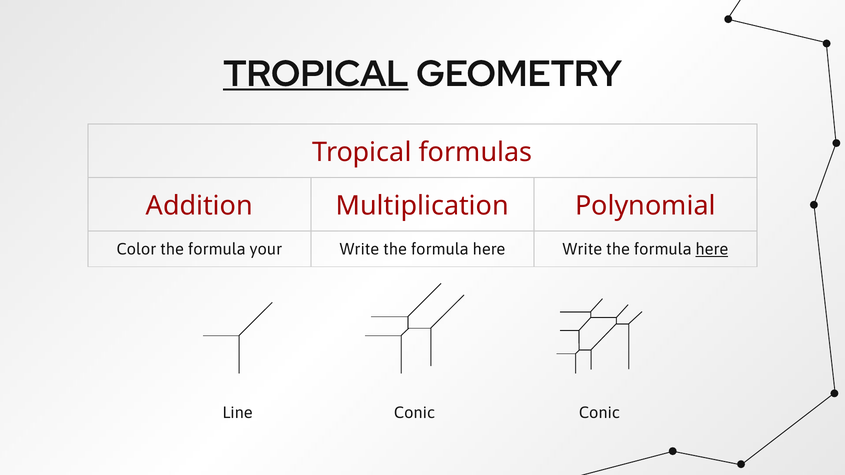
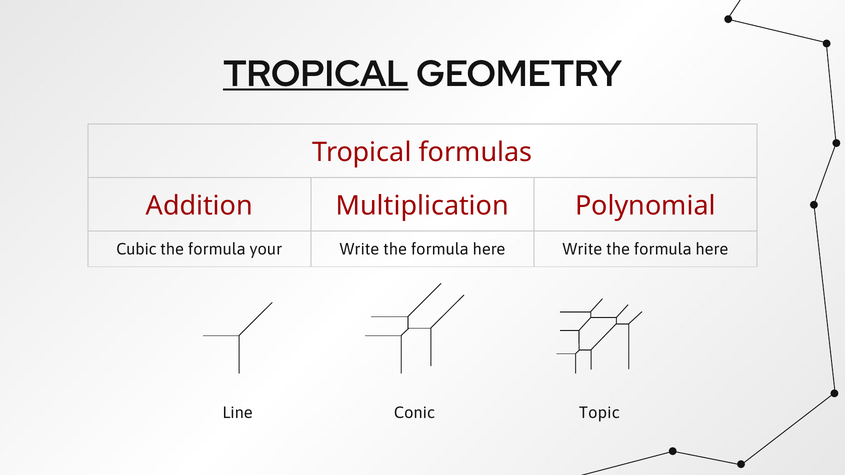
Color: Color -> Cubic (136, 250)
here underline: present -> none (712, 250)
Conic Conic: Conic -> Topic (599, 413)
